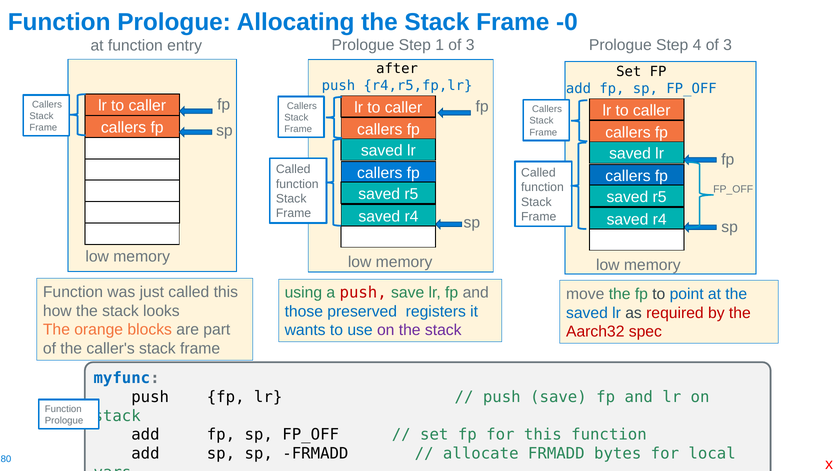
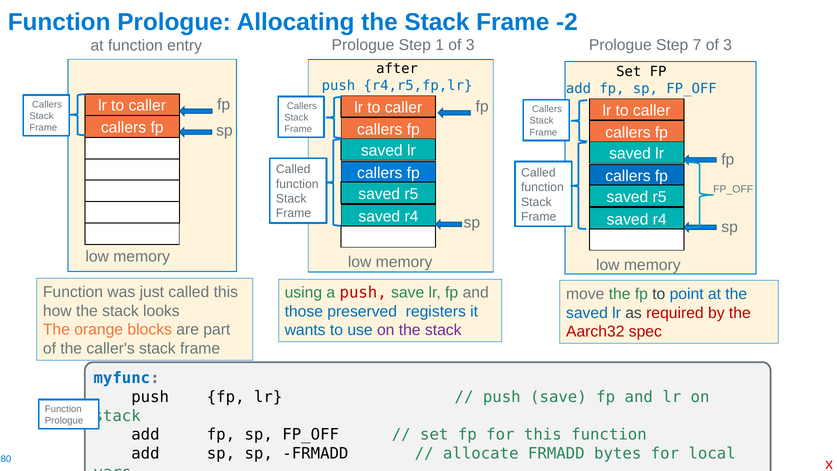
-0: -0 -> -2 (567, 22)
4: 4 -> 7 (697, 45)
